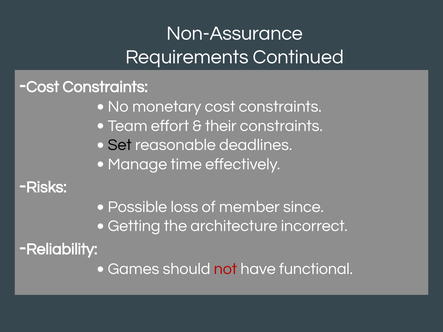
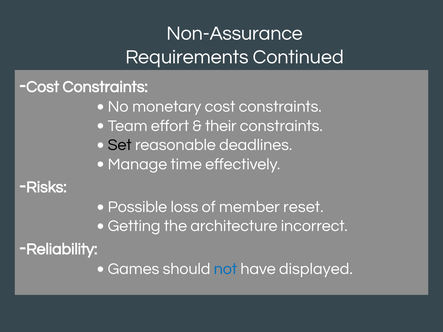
since: since -> reset (303, 207)
not colour: red -> blue (225, 269)
functional: functional -> displayed (316, 269)
